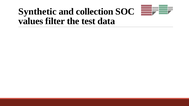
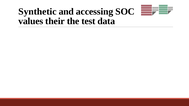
collection: collection -> accessing (95, 12)
filter: filter -> their (55, 21)
